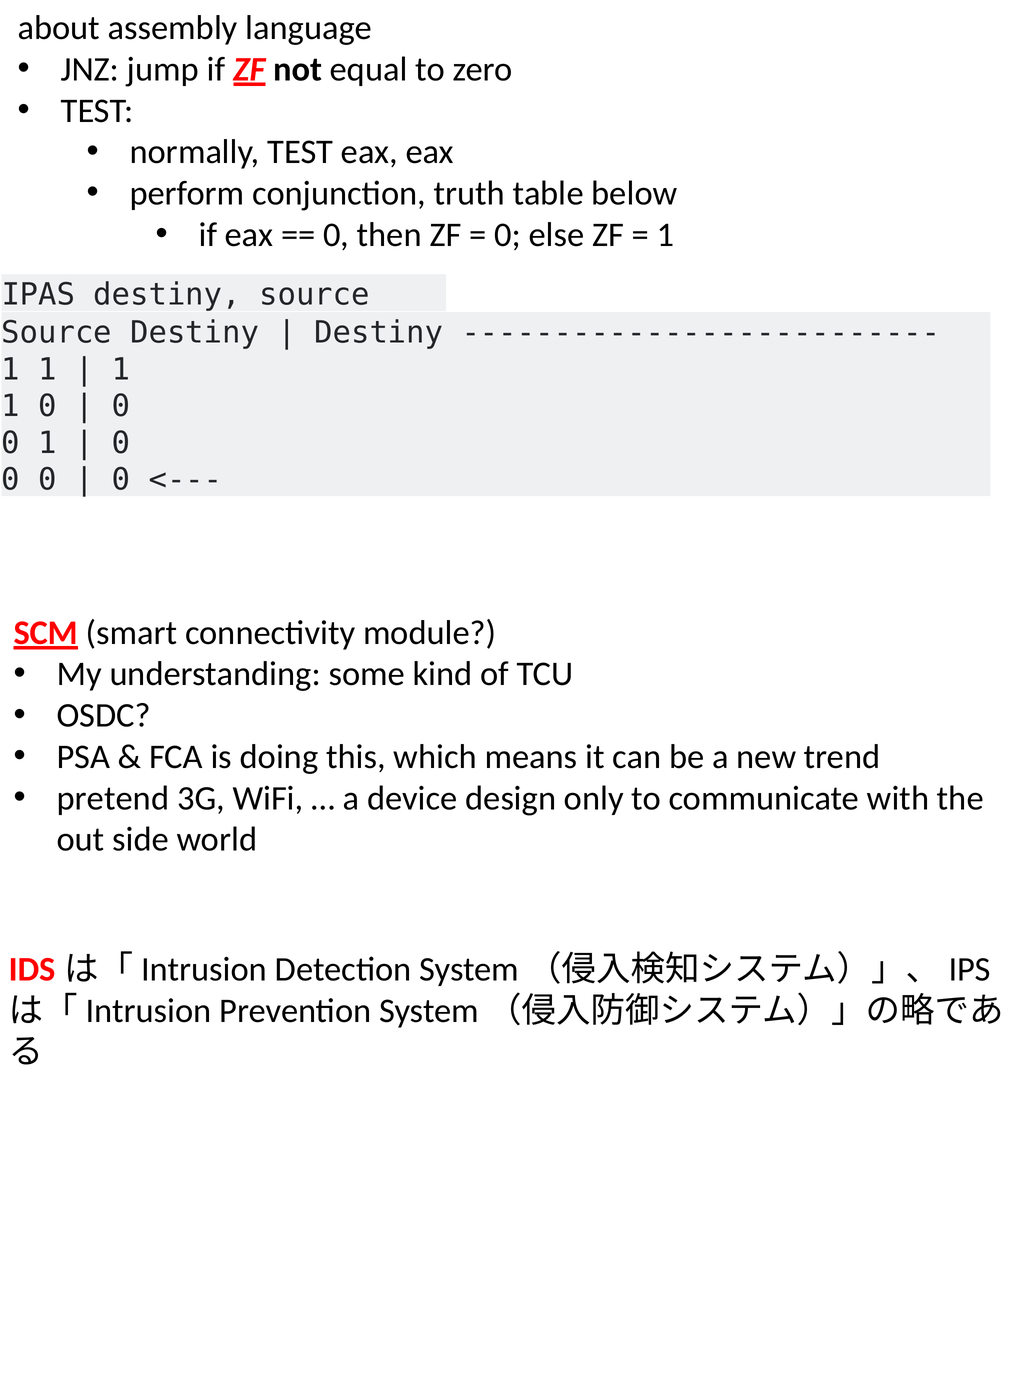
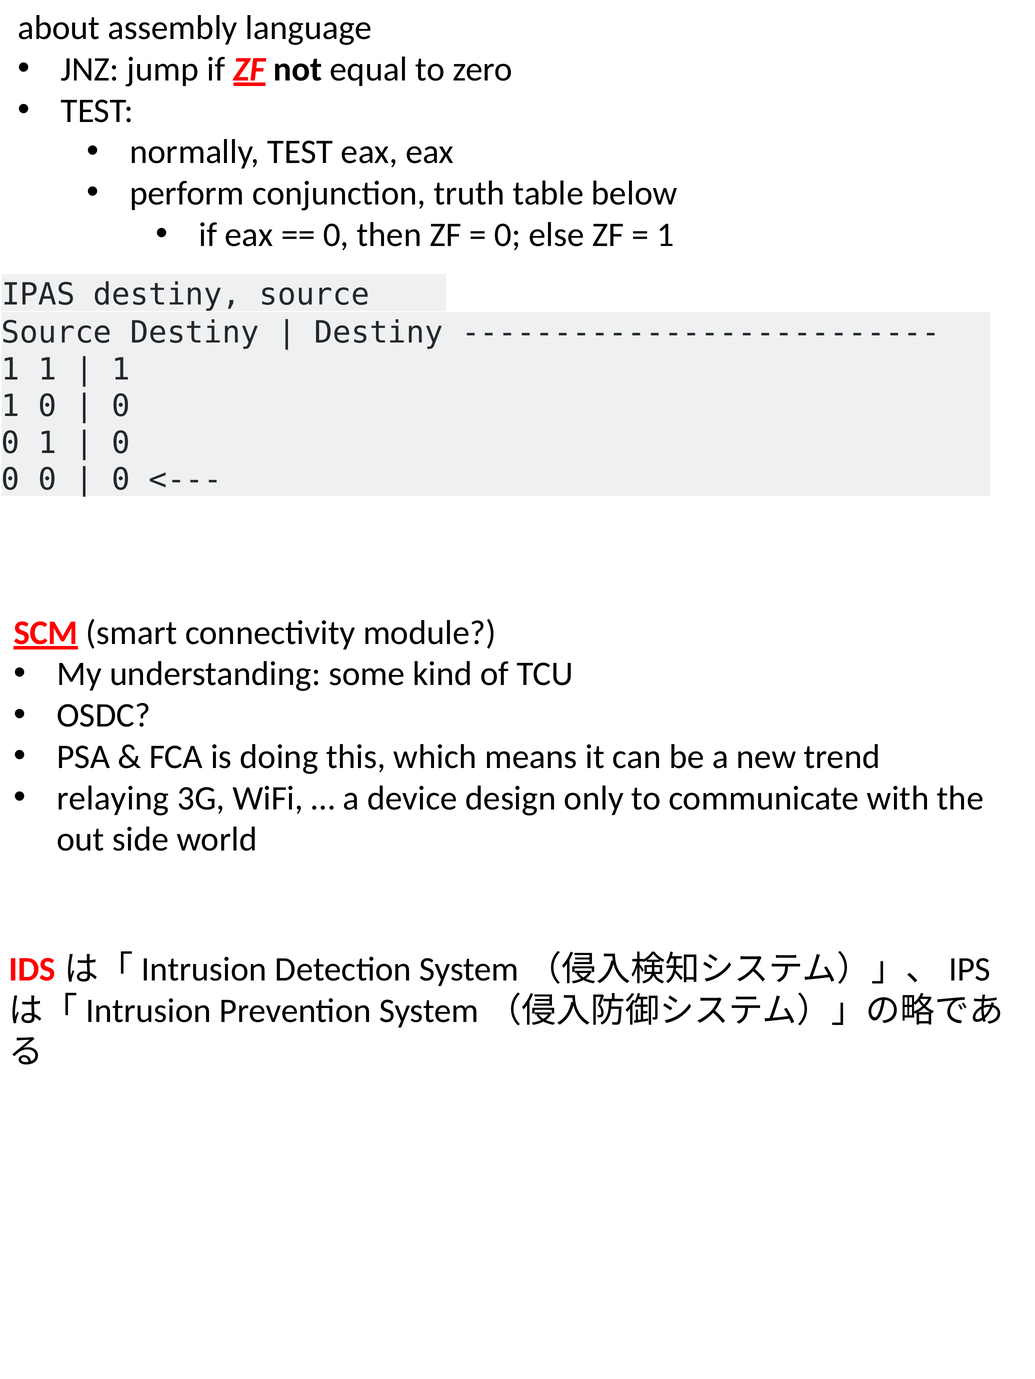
pretend: pretend -> relaying (113, 799)
